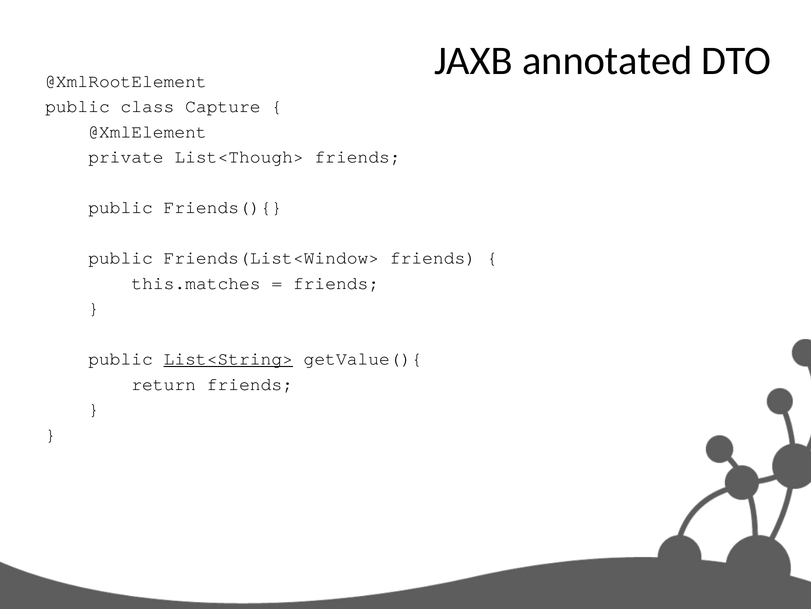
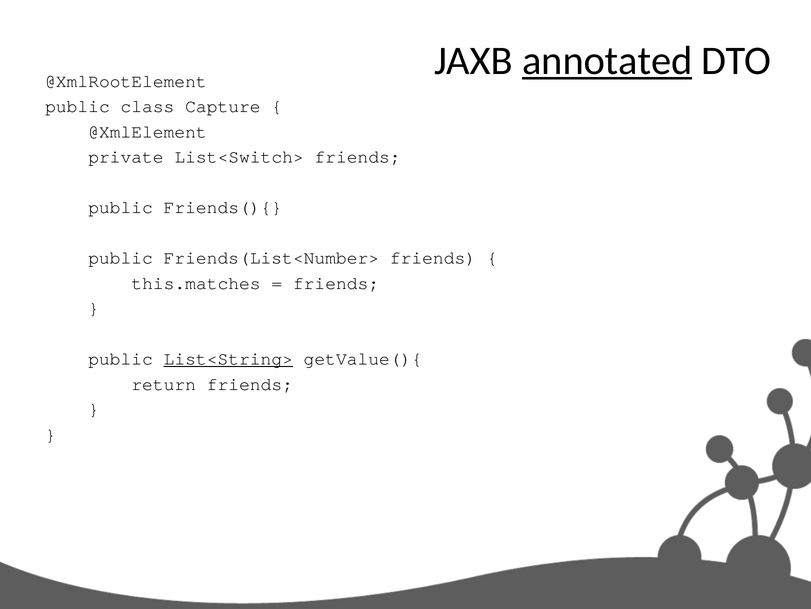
annotated underline: none -> present (607, 61)
List<Though>: List<Though> -> List<Switch> (239, 157)
Friends(List<Window>: Friends(List<Window> -> Friends(List<Number> (271, 258)
